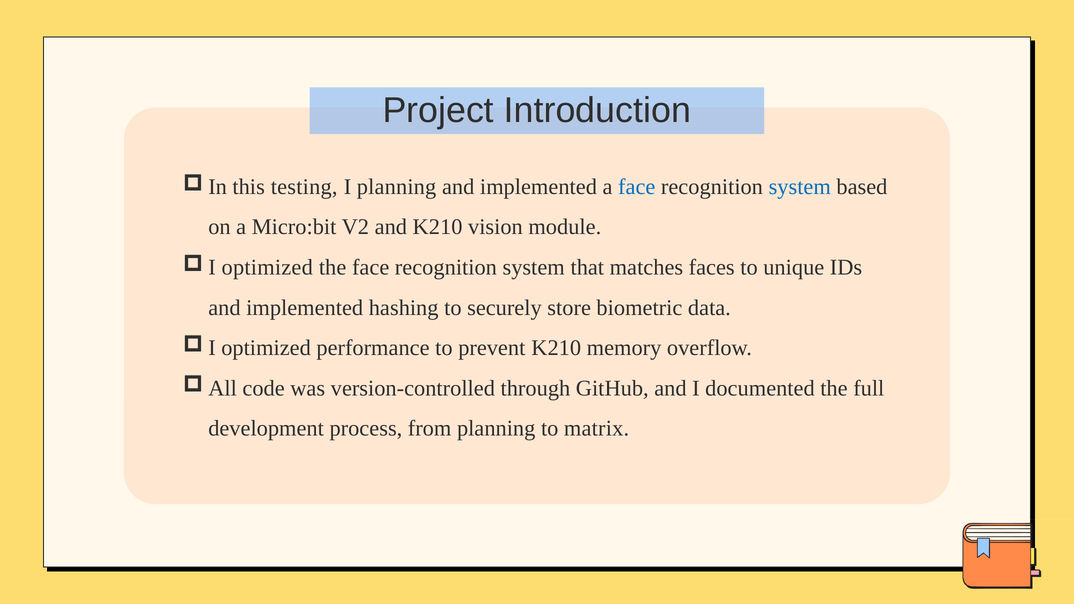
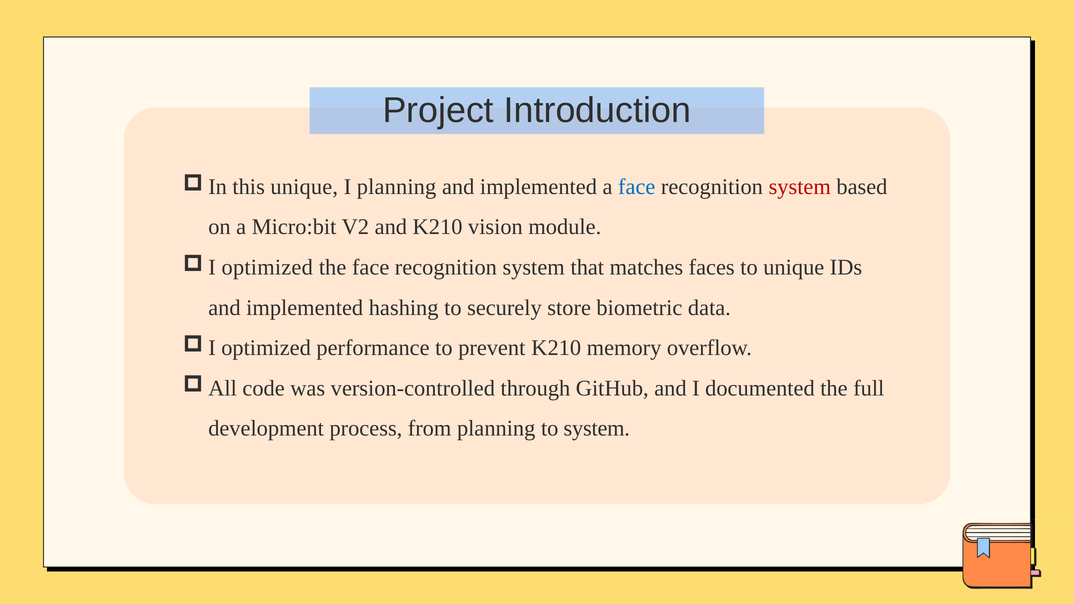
this testing: testing -> unique (304, 187)
system colour: blue -> red (800, 187)
to matrix: matrix -> system (597, 429)
